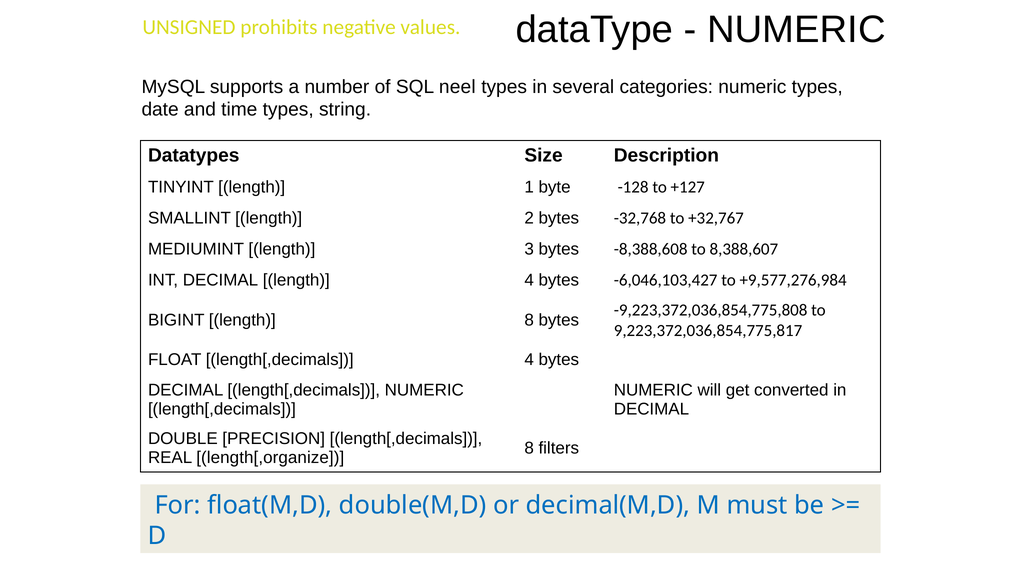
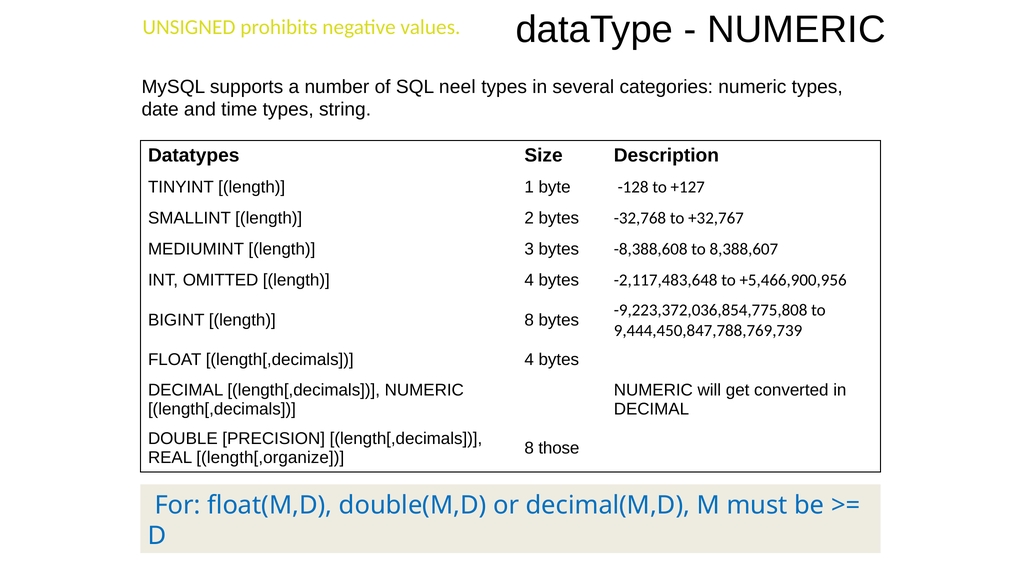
INT DECIMAL: DECIMAL -> OMITTED (221, 280)
-6,046,103,427: -6,046,103,427 -> -2,117,483,648 (666, 280)
+9,577,276,984: +9,577,276,984 -> +5,466,900,956 (793, 280)
9,223,372,036,854,775,817: 9,223,372,036,854,775,817 -> 9,444,450,847,788,769,739 (708, 331)
filters: filters -> those (559, 448)
